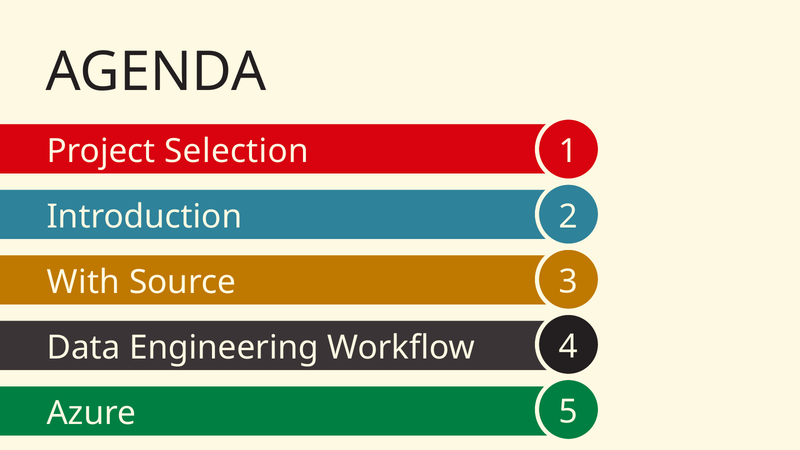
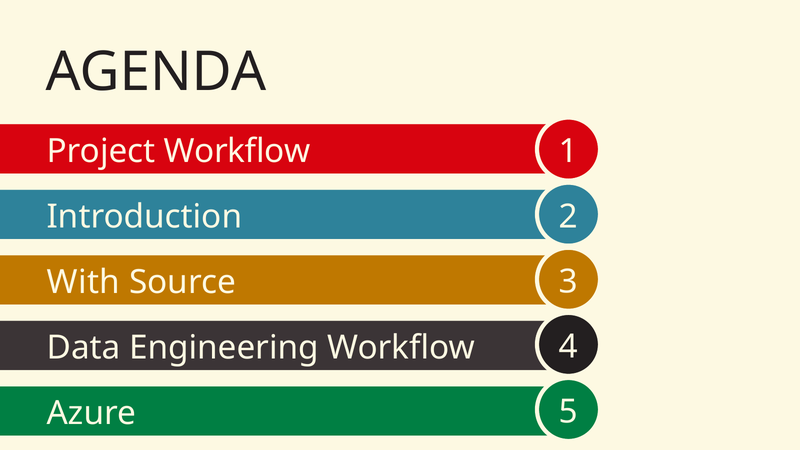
Project Selection: Selection -> Workflow (237, 151)
